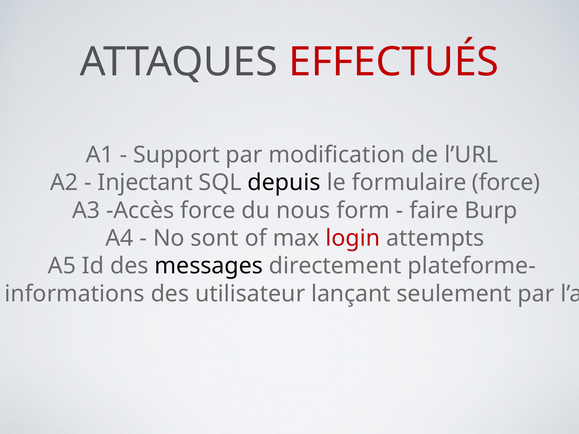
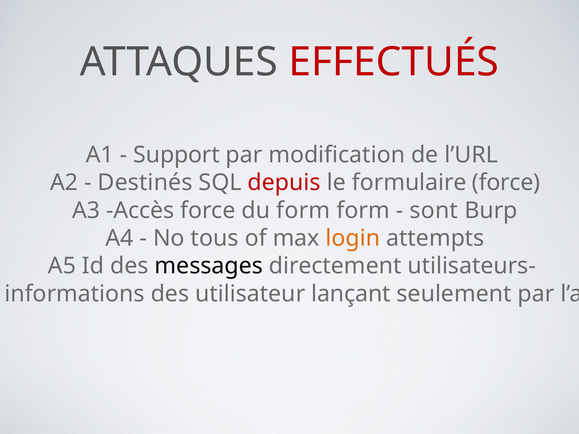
Injectant: Injectant -> Destinés (145, 183)
depuis colour: black -> red (284, 183)
du nous: nous -> form (303, 210)
faire: faire -> sont (434, 210)
sont: sont -> tous (215, 238)
login colour: red -> orange (353, 238)
plateforme-: plateforme- -> utilisateurs- (472, 266)
